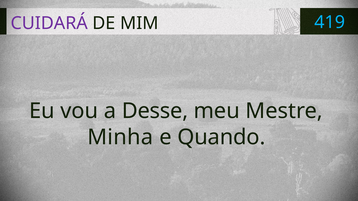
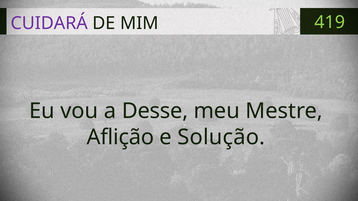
419 colour: light blue -> light green (330, 22)
Minha: Minha -> Aflição (120, 138)
Quando: Quando -> Solução (221, 138)
